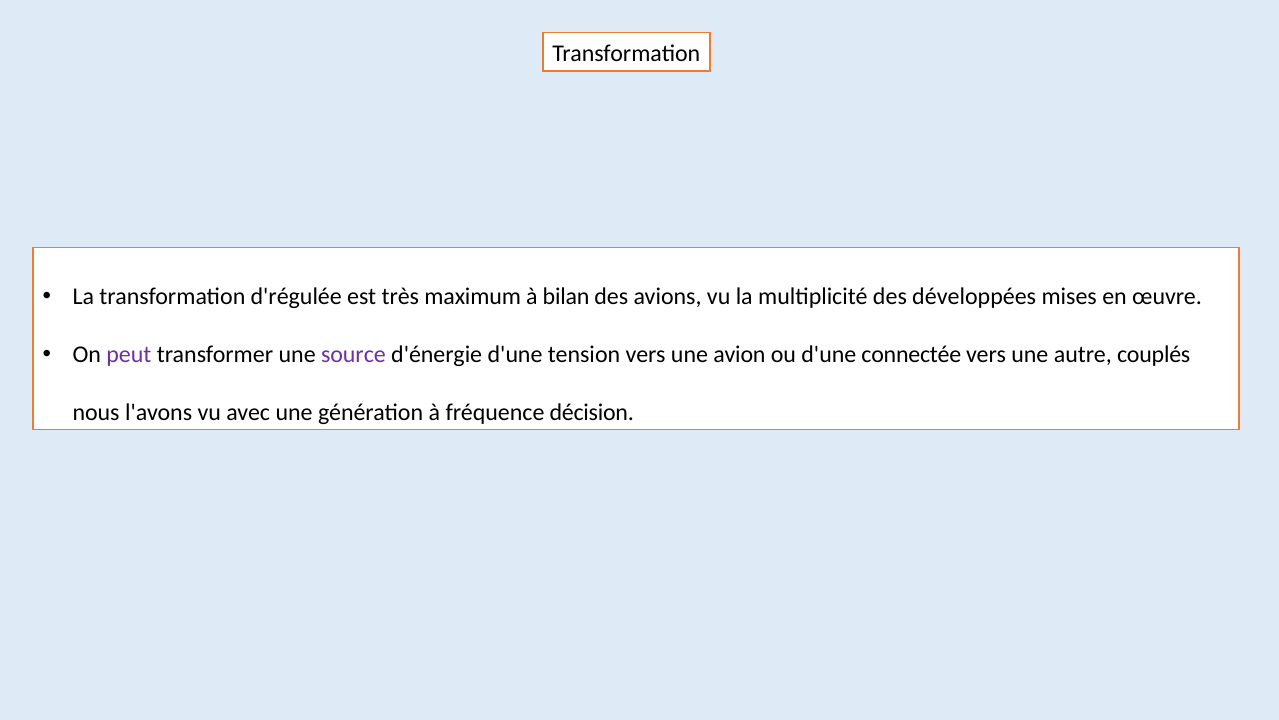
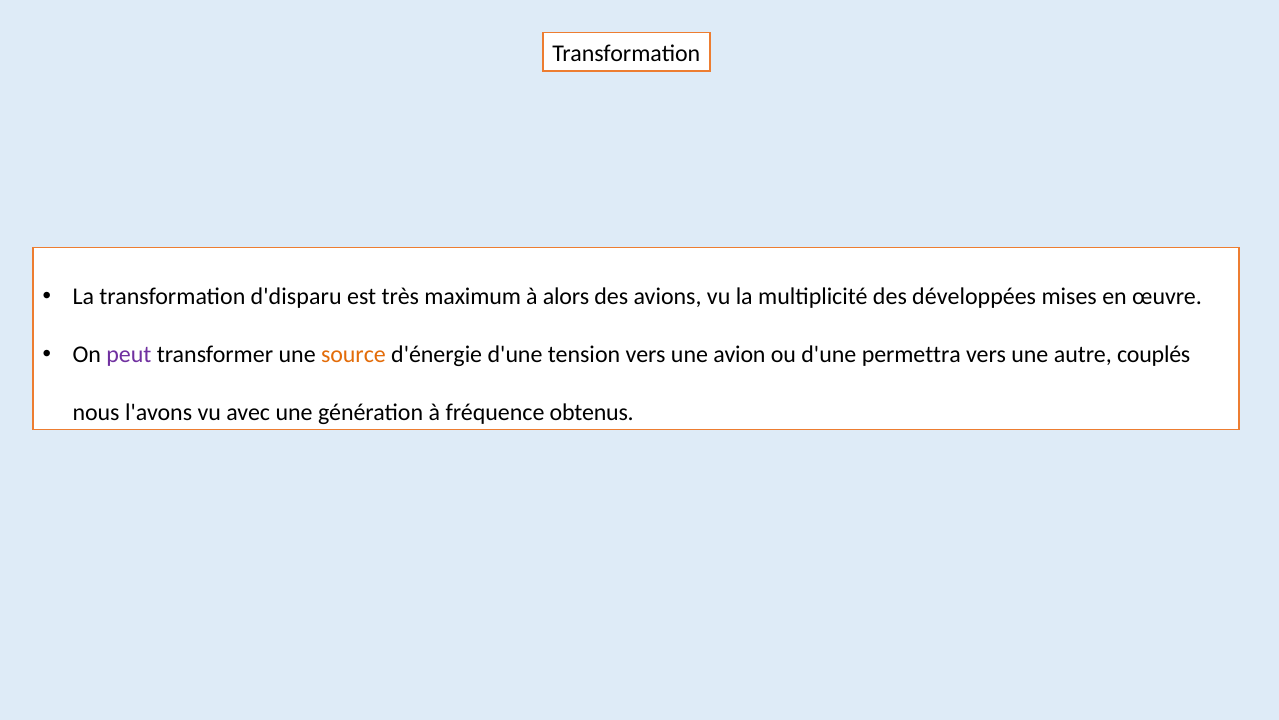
d'régulée: d'régulée -> d'disparu (296, 297)
bilan: bilan -> alors (566, 297)
source colour: purple -> orange (353, 354)
connectée: connectée -> permettra (911, 354)
décision: décision -> obtenus (592, 412)
